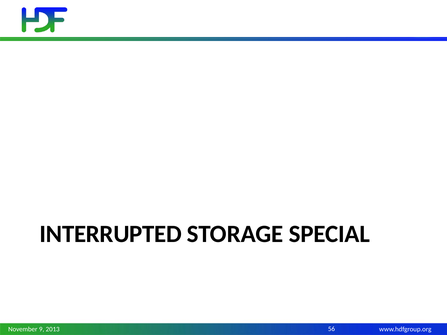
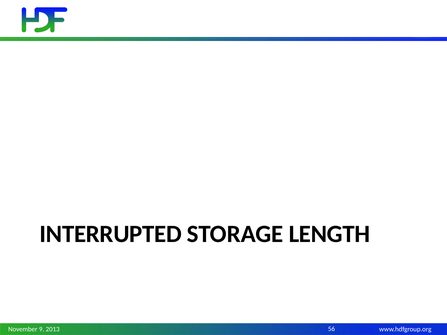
SPECIAL: SPECIAL -> LENGTH (329, 234)
